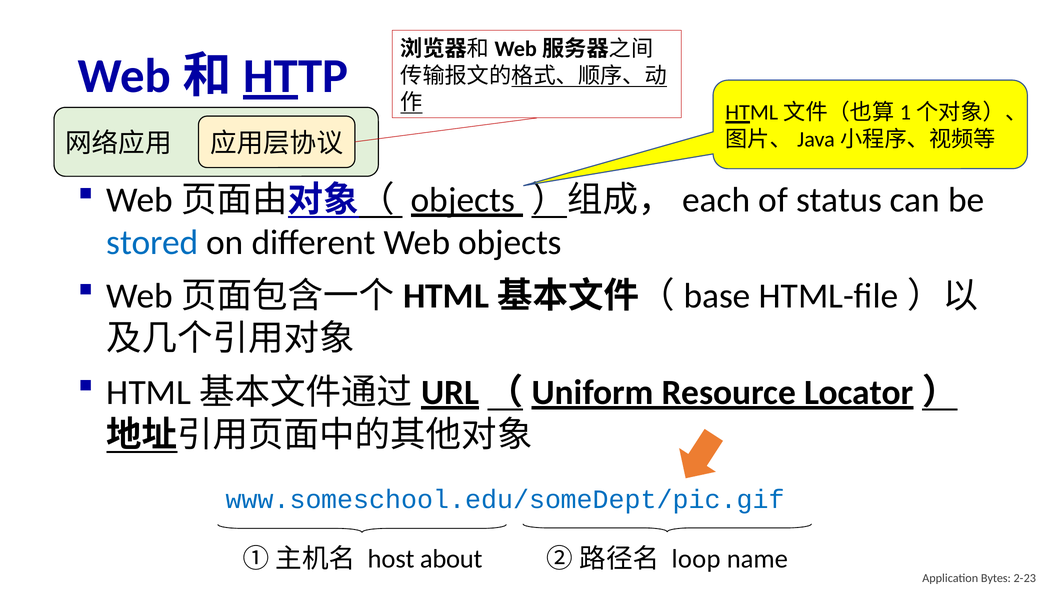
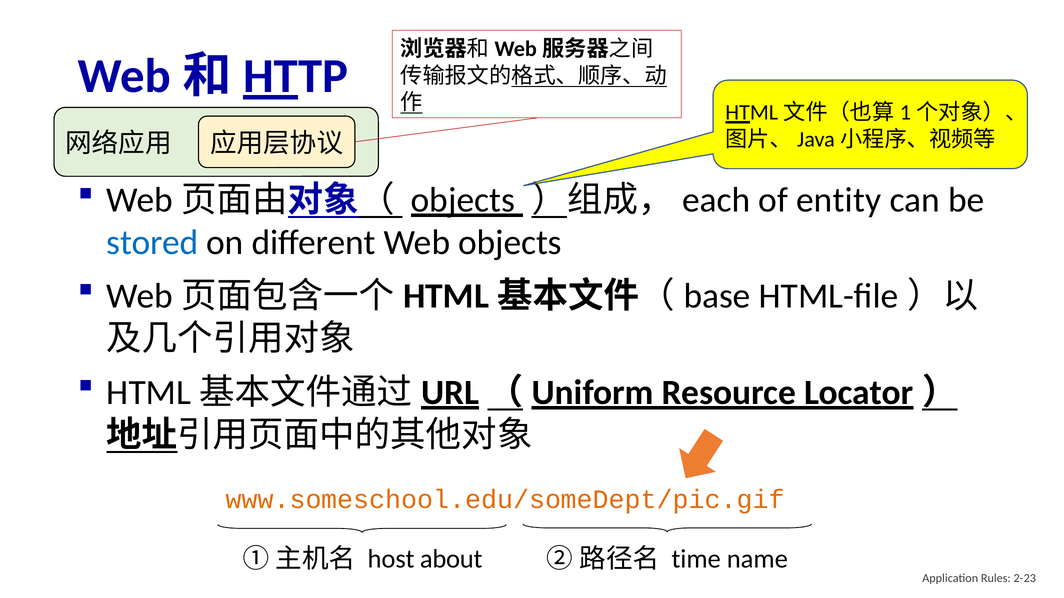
status: status -> entity (839, 200)
www.someschool.edu/someDept/pic.gif colour: blue -> orange (505, 500)
loop: loop -> time (696, 559)
Bytes: Bytes -> Rules (996, 579)
